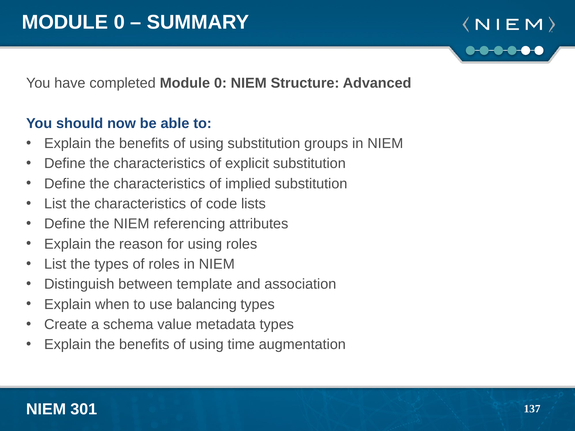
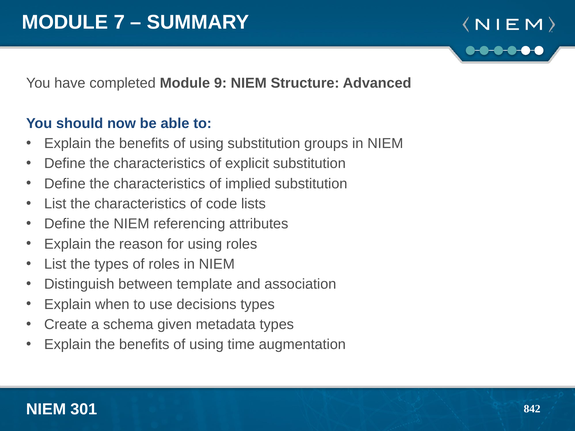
0: 0 -> 7 (119, 22)
completed Module 0: 0 -> 9 (220, 83)
balancing: balancing -> decisions (207, 304)
value: value -> given (175, 325)
137: 137 -> 842 (532, 409)
